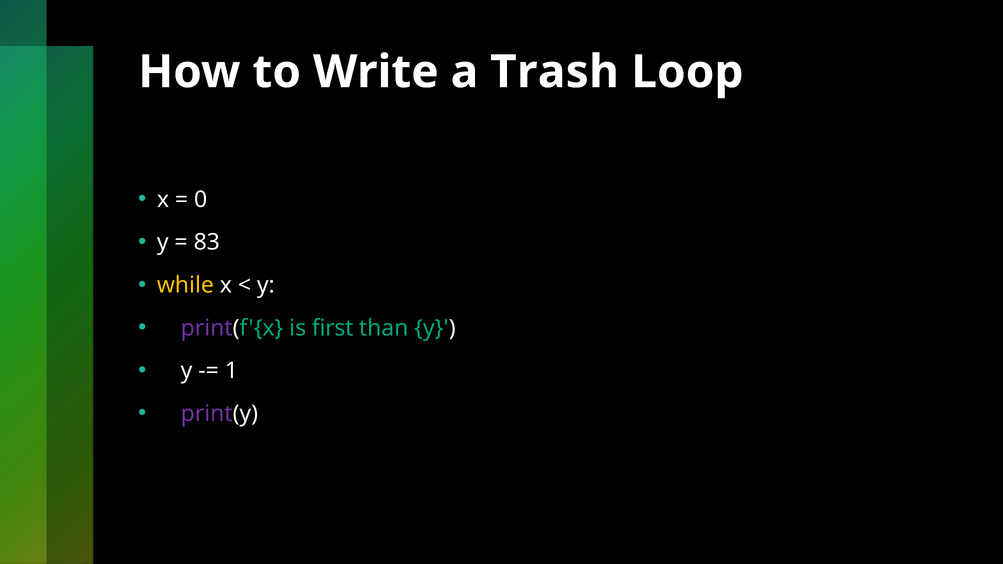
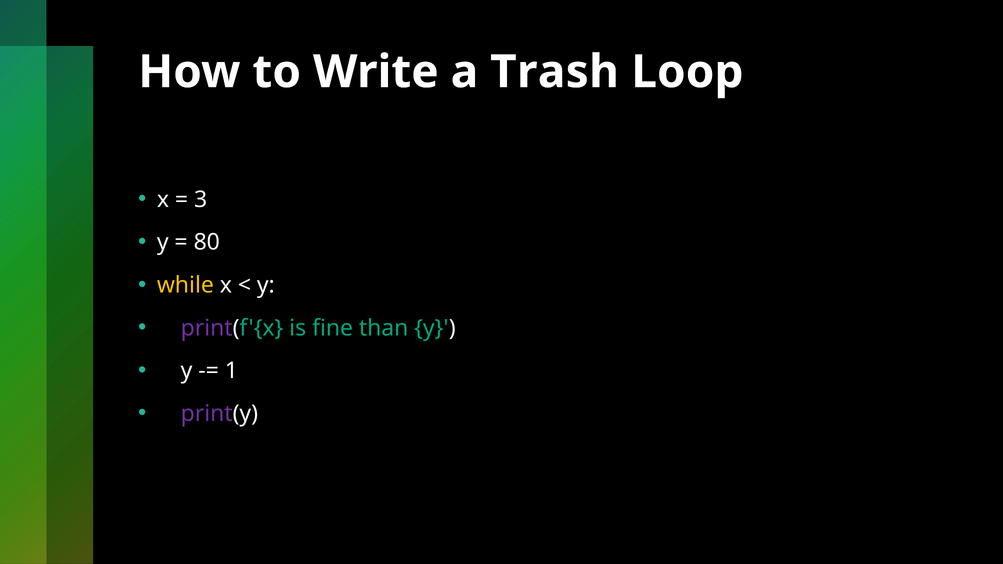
0: 0 -> 3 (201, 200)
83: 83 -> 80 (207, 242)
first: first -> fine (333, 328)
